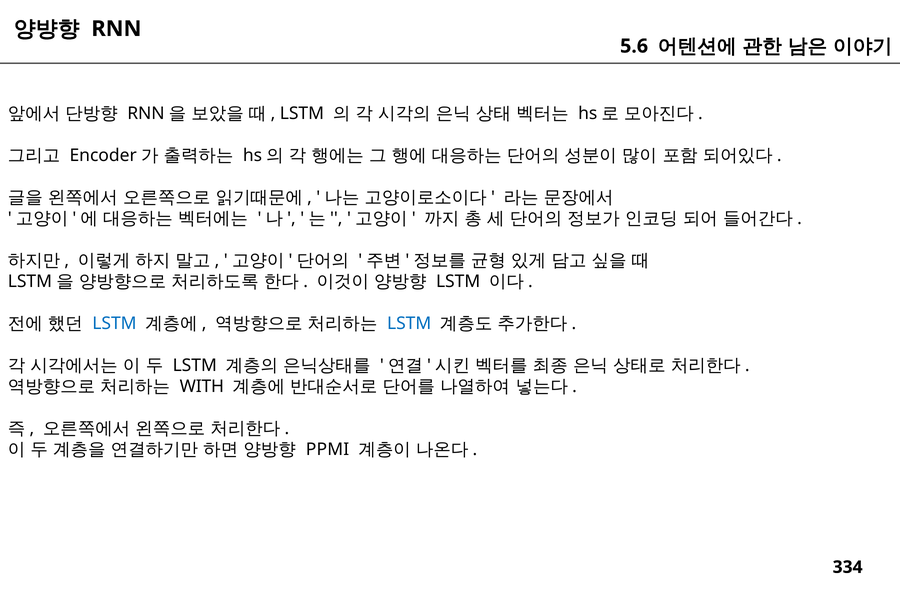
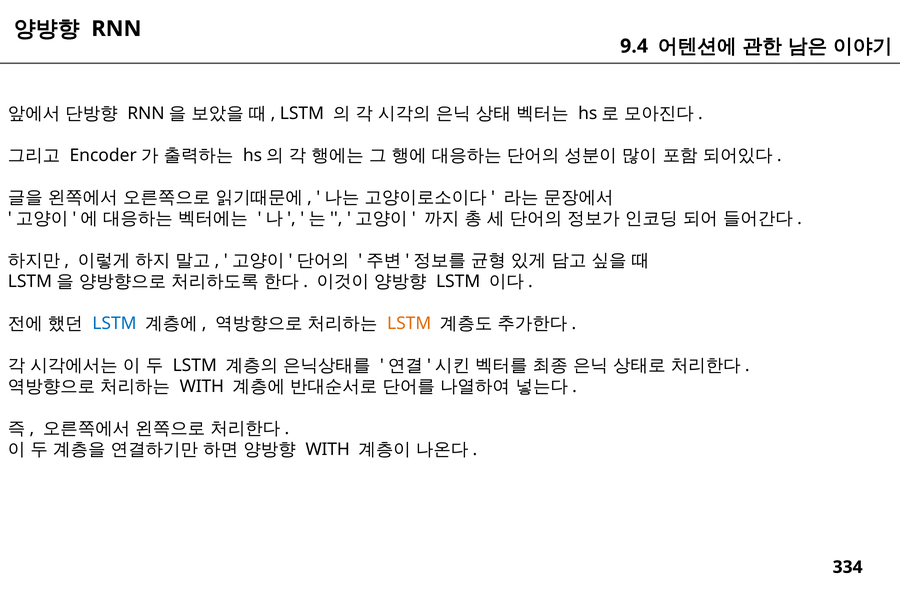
5.6: 5.6 -> 9.4 (634, 46)
LSTM colour: blue -> orange (409, 324)
PPMI: PPMI -> WITH (328, 450)
